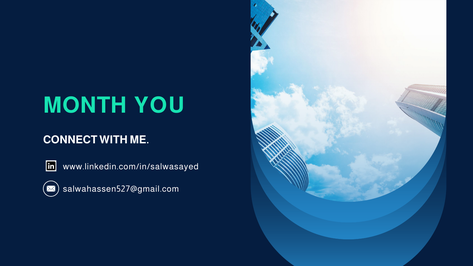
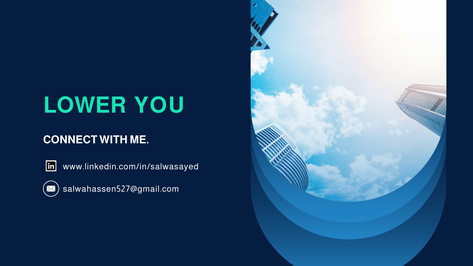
MONTH: MONTH -> LOWER (85, 106)
